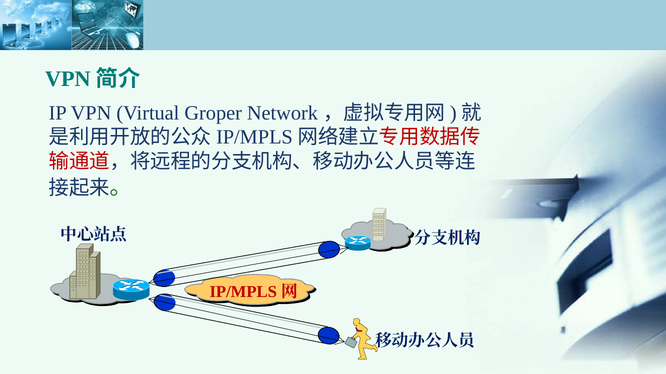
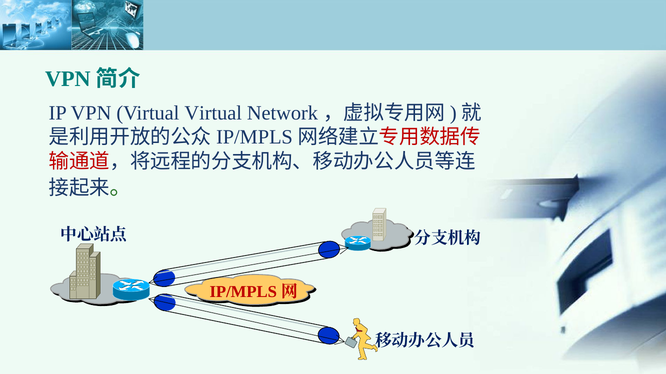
Virtual Groper: Groper -> Virtual (213, 113)
